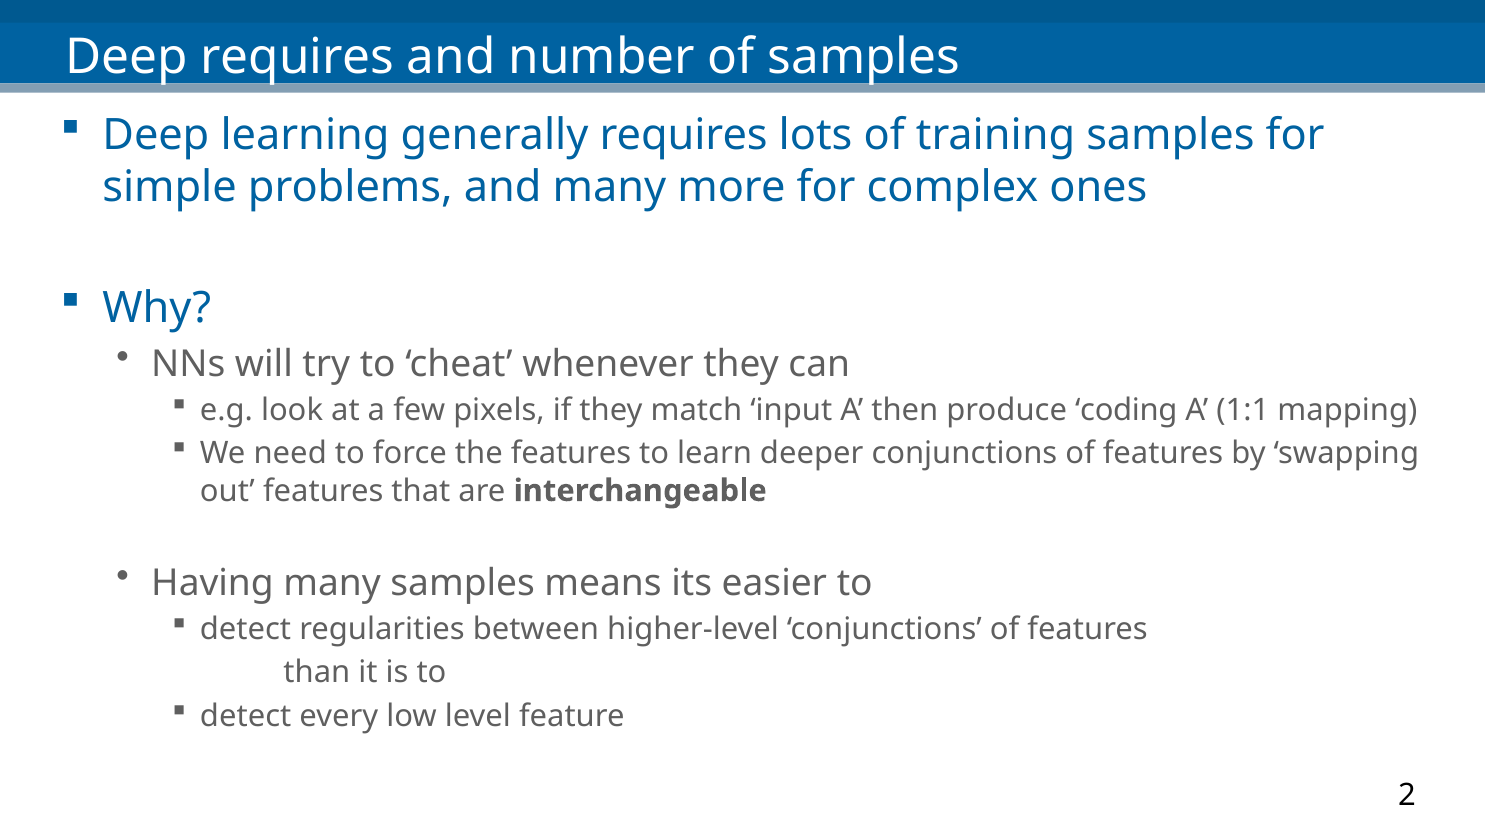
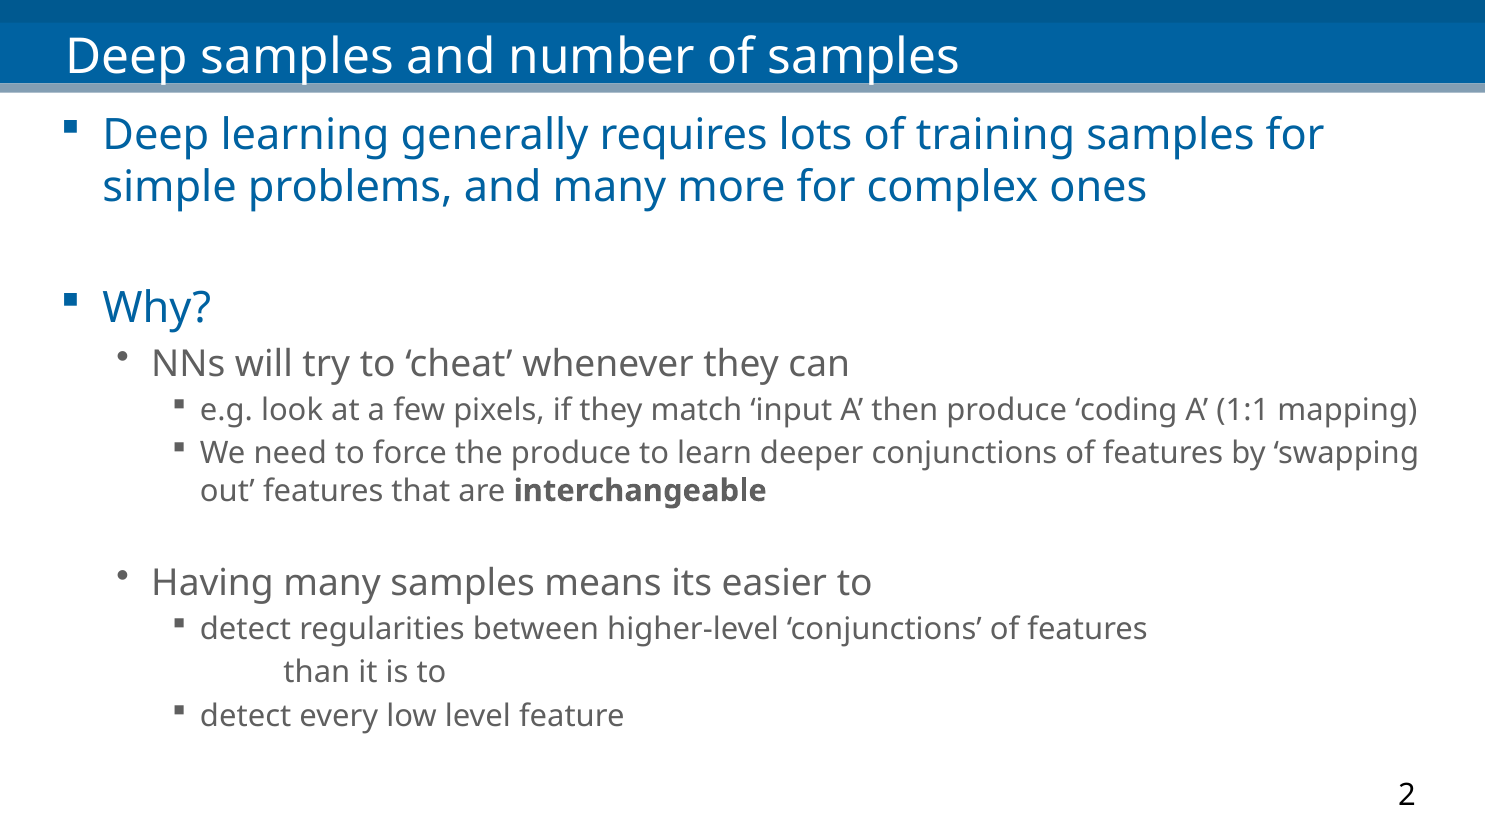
Deep requires: requires -> samples (297, 57)
the features: features -> produce (571, 454)
